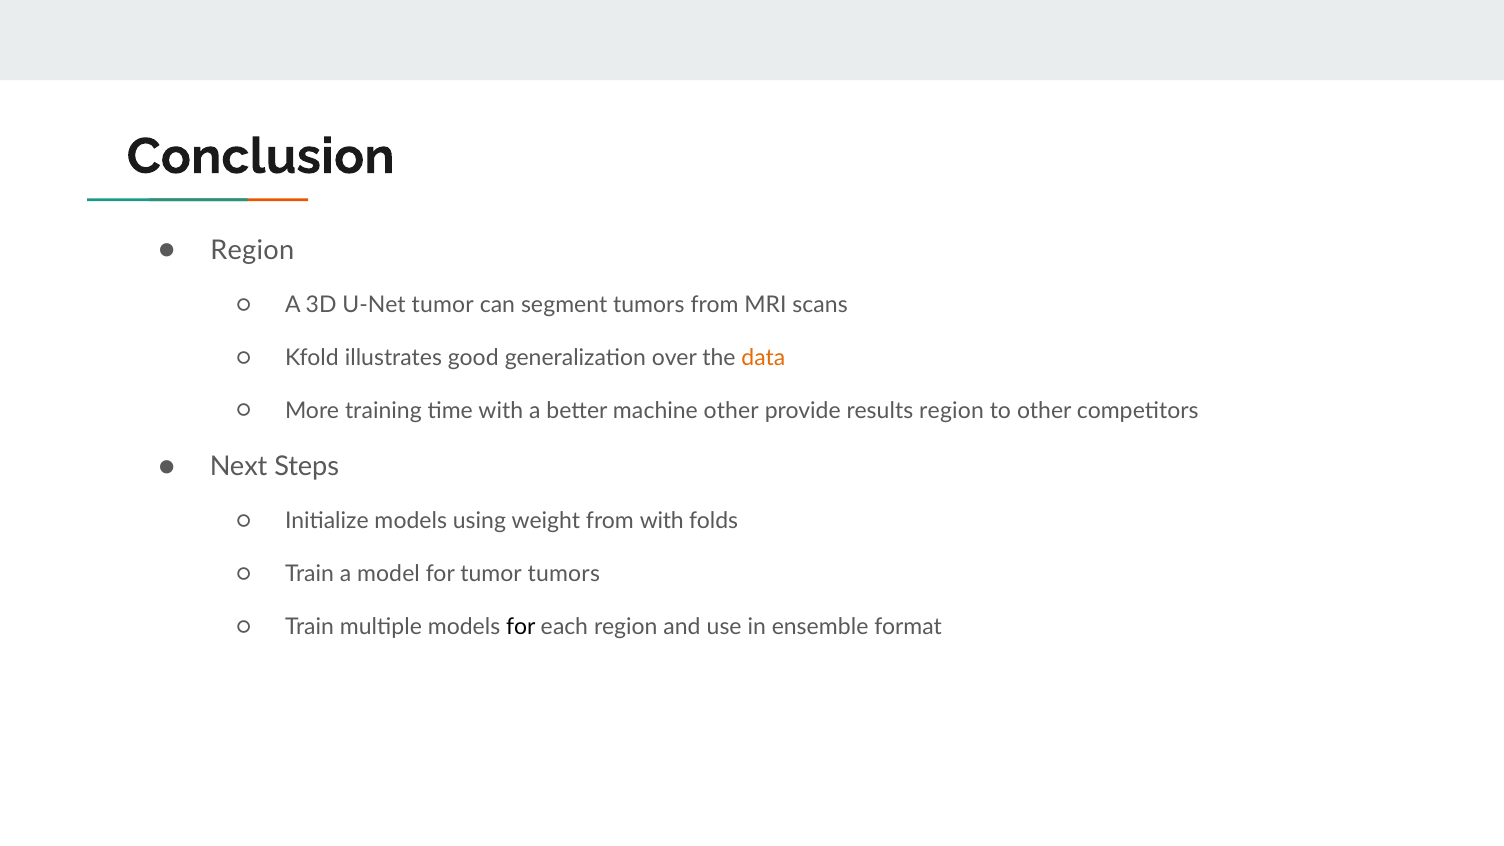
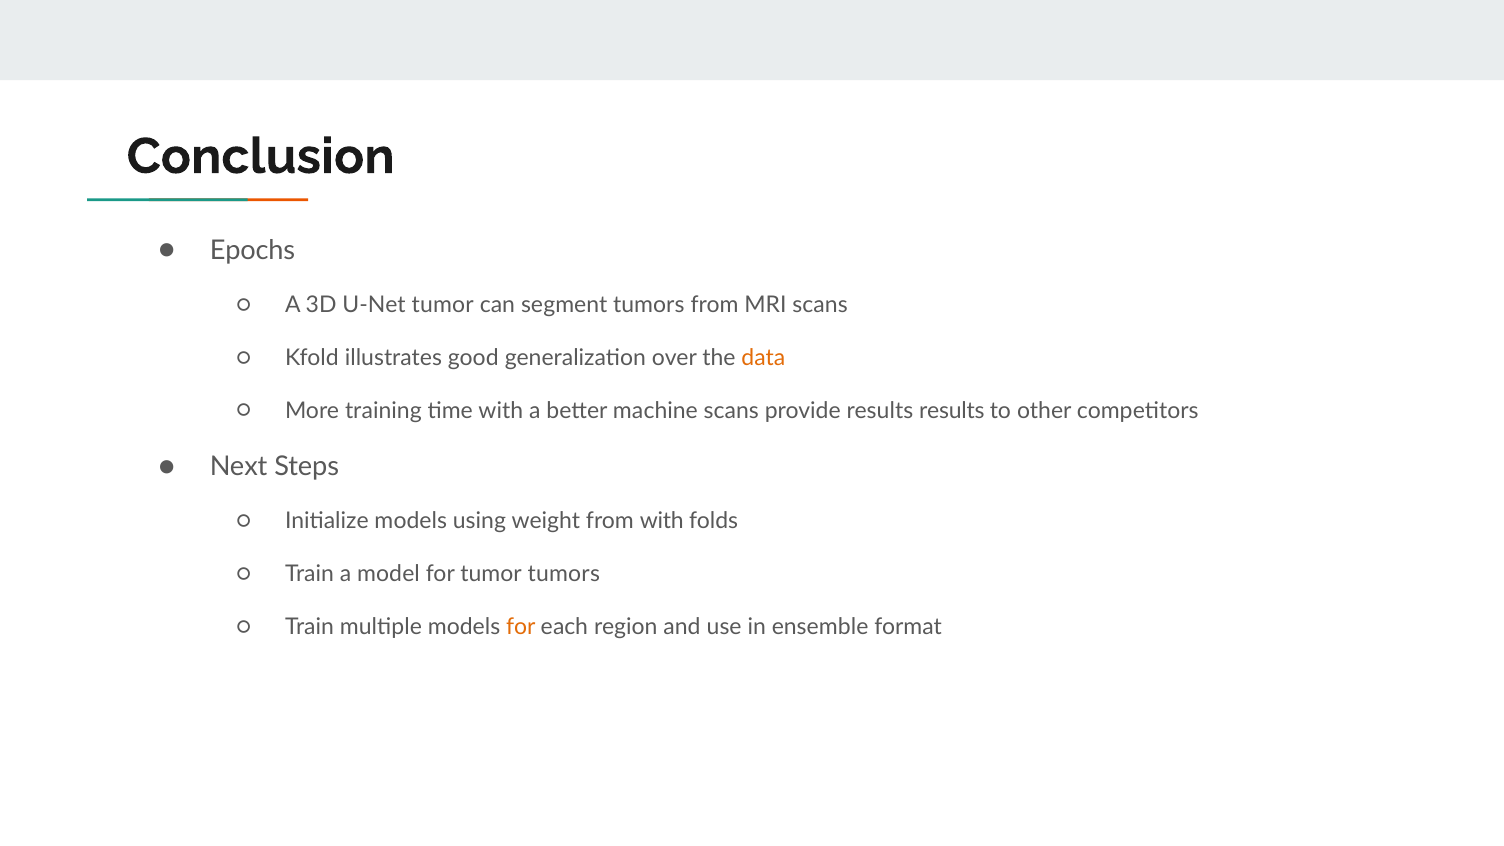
Region: Region -> Epochs (252, 250)
machine other: other -> scans (731, 411)
results region: region -> results (952, 411)
for colour: black -> orange (521, 627)
